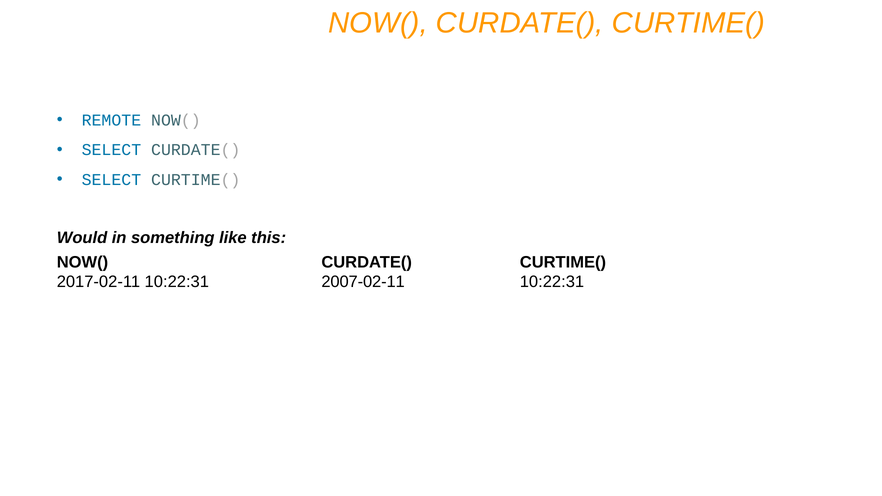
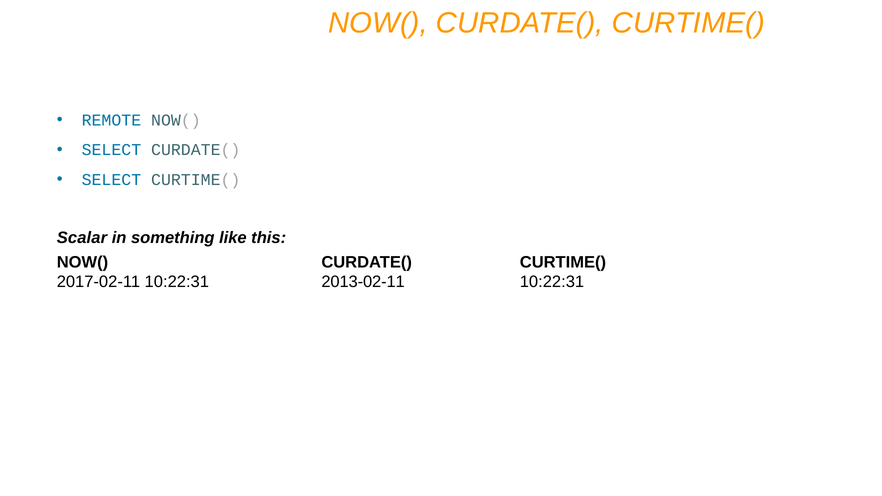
Would: Would -> Scalar (82, 238)
2007-02-11: 2007-02-11 -> 2013-02-11 (363, 282)
